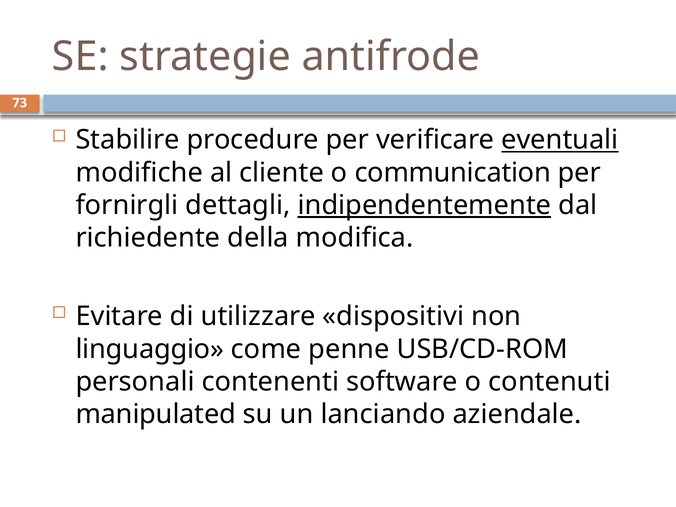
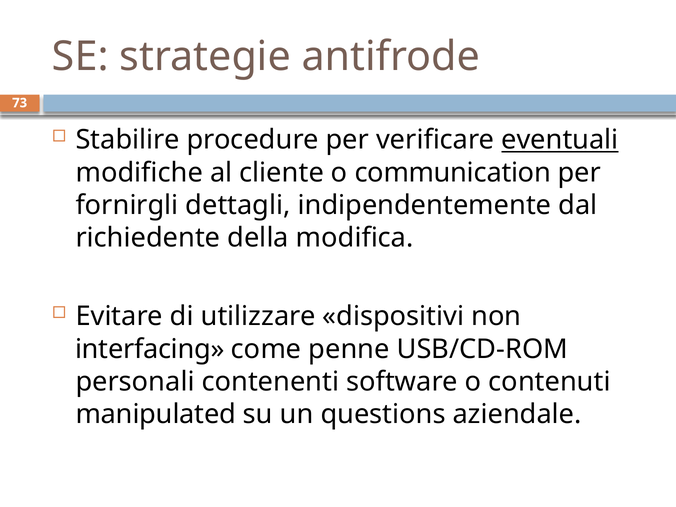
indipendentemente underline: present -> none (424, 205)
linguaggio: linguaggio -> interfacing (150, 349)
lanciando: lanciando -> questions (383, 414)
